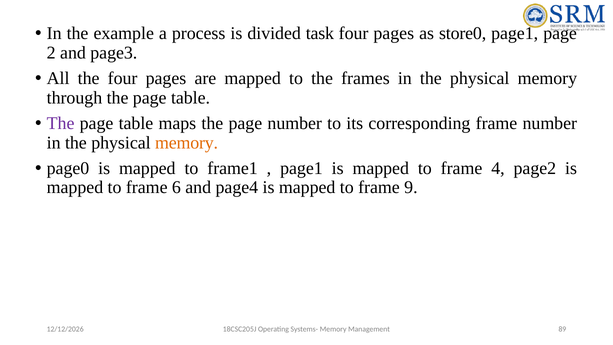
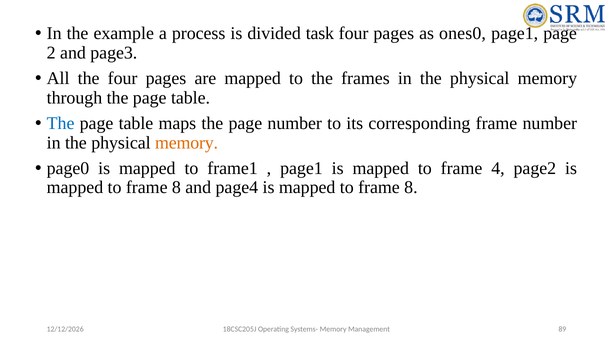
store0: store0 -> ones0 (462, 33)
The colour: purple -> blue (61, 123)
6: 6 -> 8 (176, 187)
9: 9 -> 8 (411, 187)
